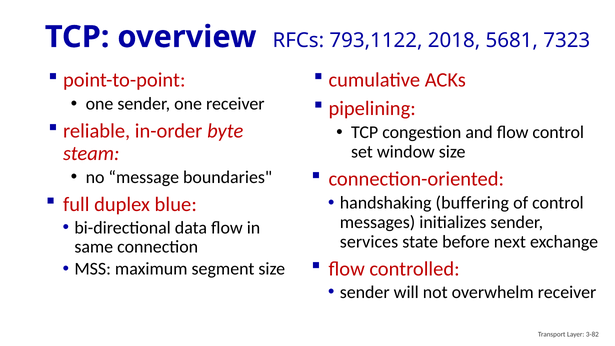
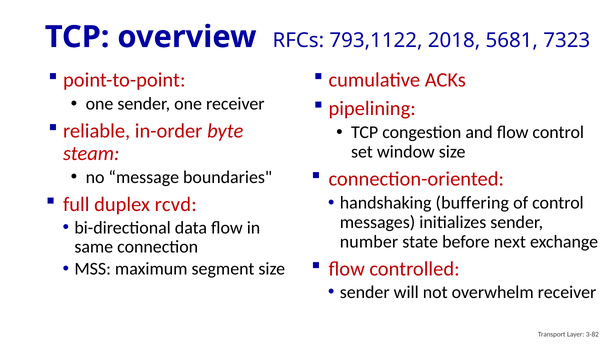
blue: blue -> rcvd (176, 204)
services: services -> number (369, 242)
